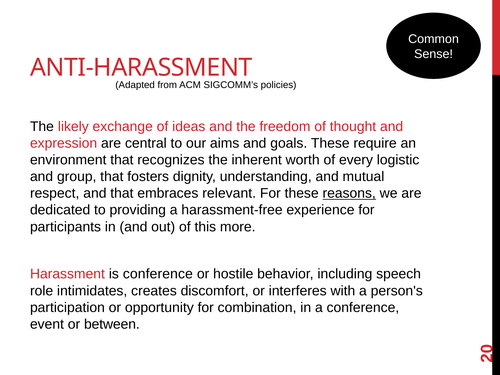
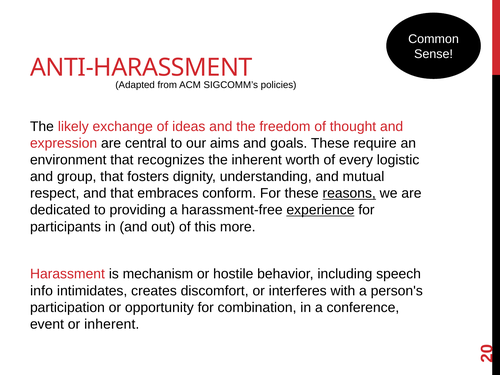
relevant: relevant -> conform (229, 193)
experience underline: none -> present (320, 210)
is conference: conference -> mechanism (158, 274)
role: role -> info (42, 291)
or between: between -> inherent (112, 324)
